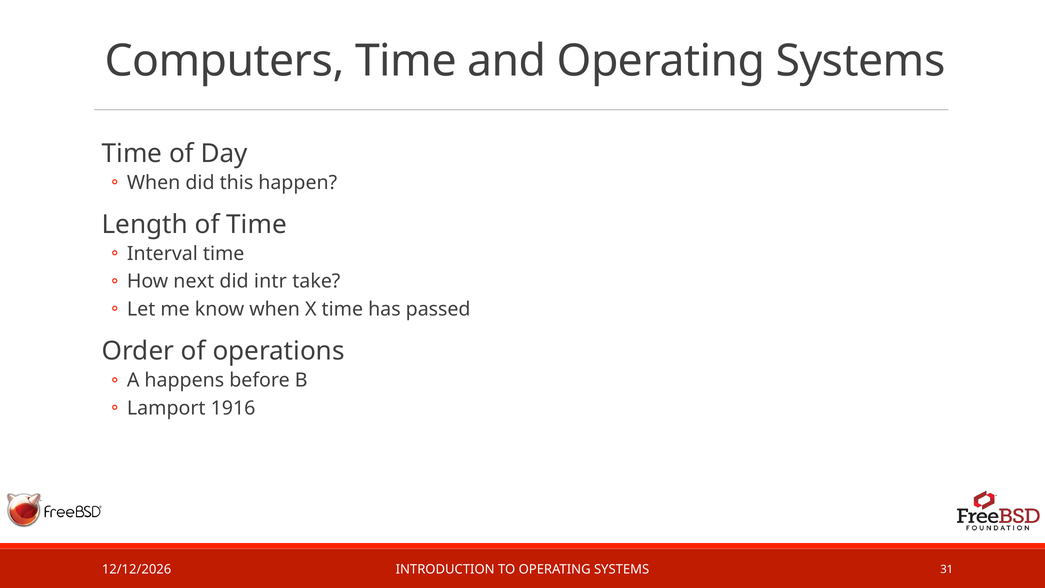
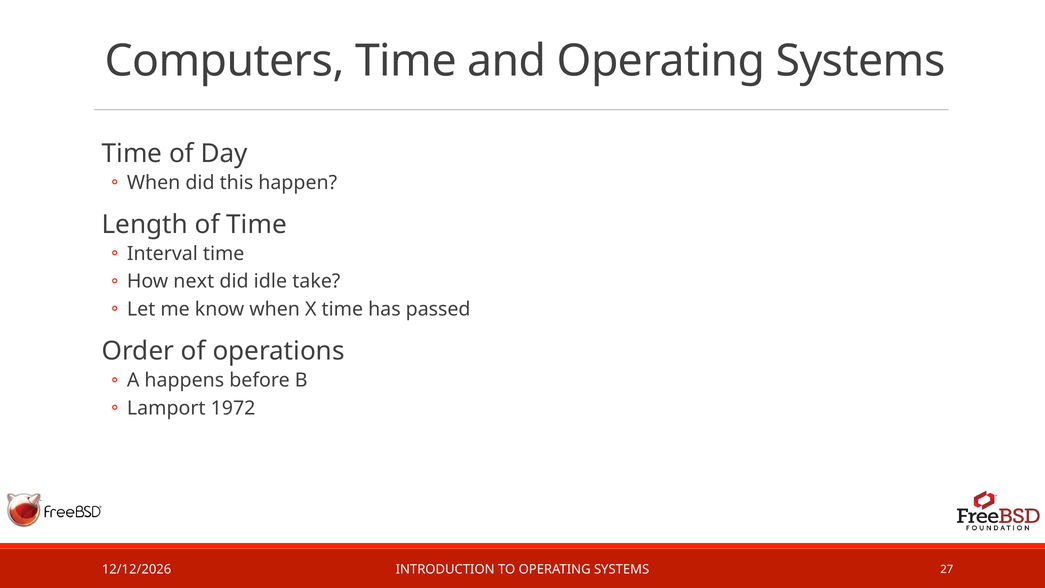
intr: intr -> idle (270, 281)
1916: 1916 -> 1972 (233, 408)
31: 31 -> 27 (947, 569)
